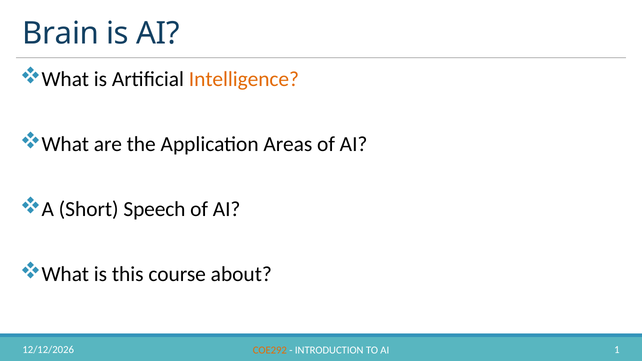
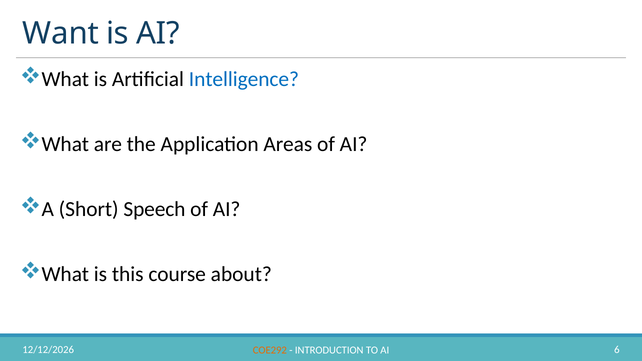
Brain: Brain -> Want (61, 33)
Intelligence colour: orange -> blue (244, 79)
1: 1 -> 6 (617, 350)
